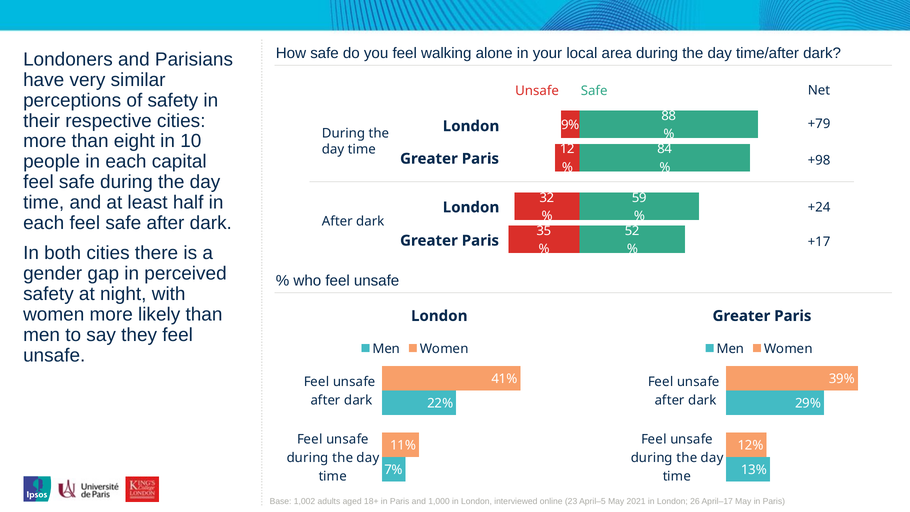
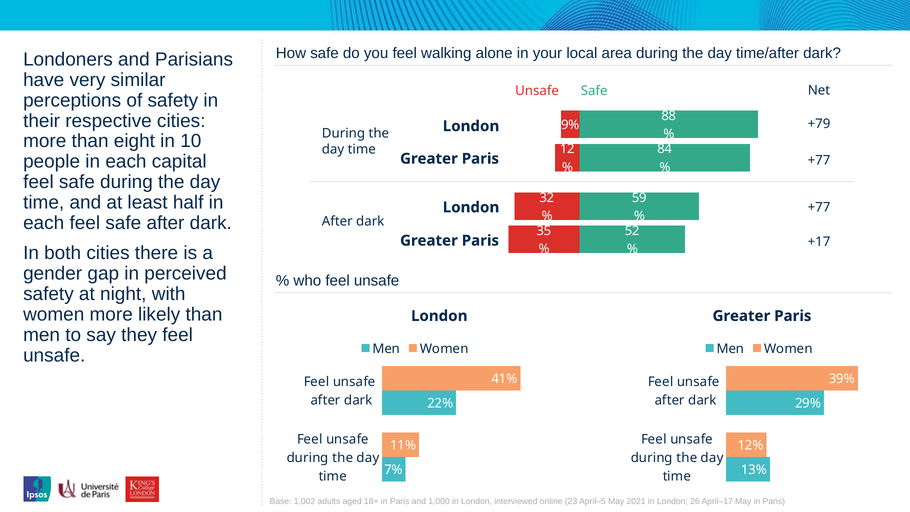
+98: +98 -> +77 (819, 160)
+24: +24 -> +77 (819, 207)
